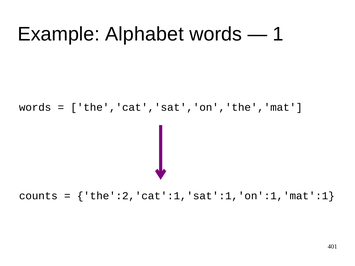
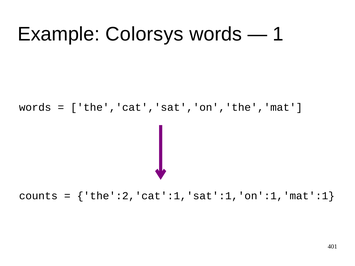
Alphabet: Alphabet -> Colorsys (144, 34)
